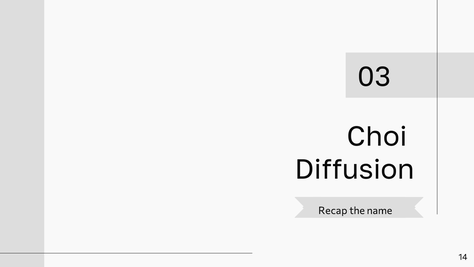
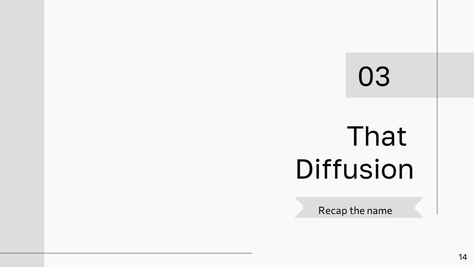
Choi: Choi -> That (377, 136)
